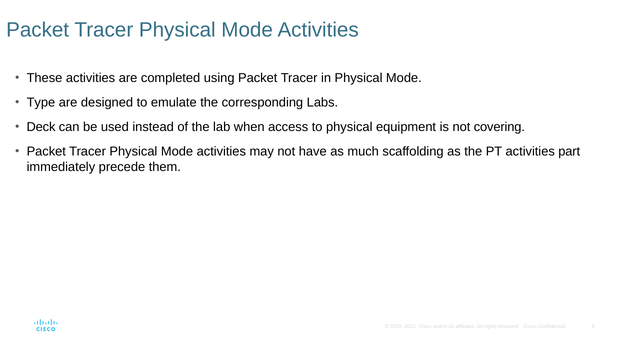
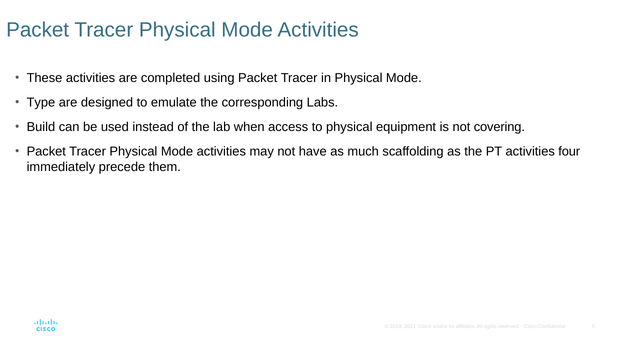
Deck: Deck -> Build (41, 127)
part: part -> four (569, 152)
